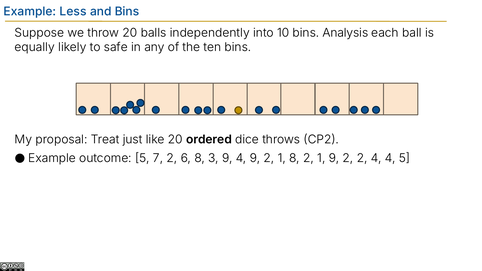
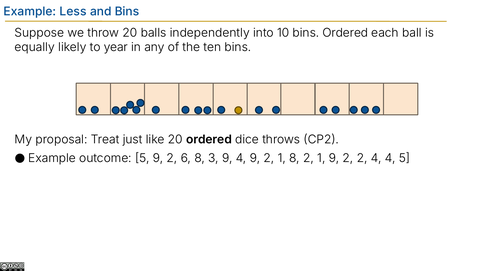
bins Analysis: Analysis -> Ordered (345, 33)
safe: safe -> year (116, 47)
5 7: 7 -> 9 (158, 158)
